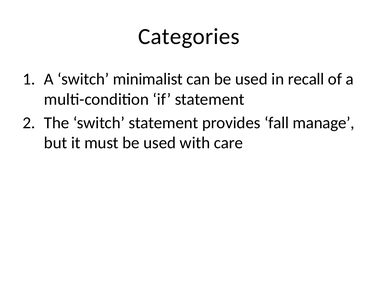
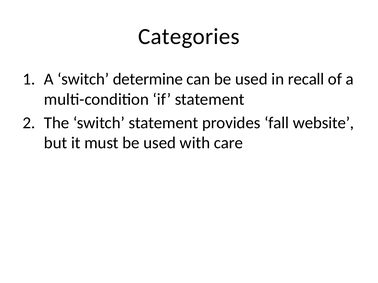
minimalist: minimalist -> determine (148, 79)
manage: manage -> website (324, 123)
